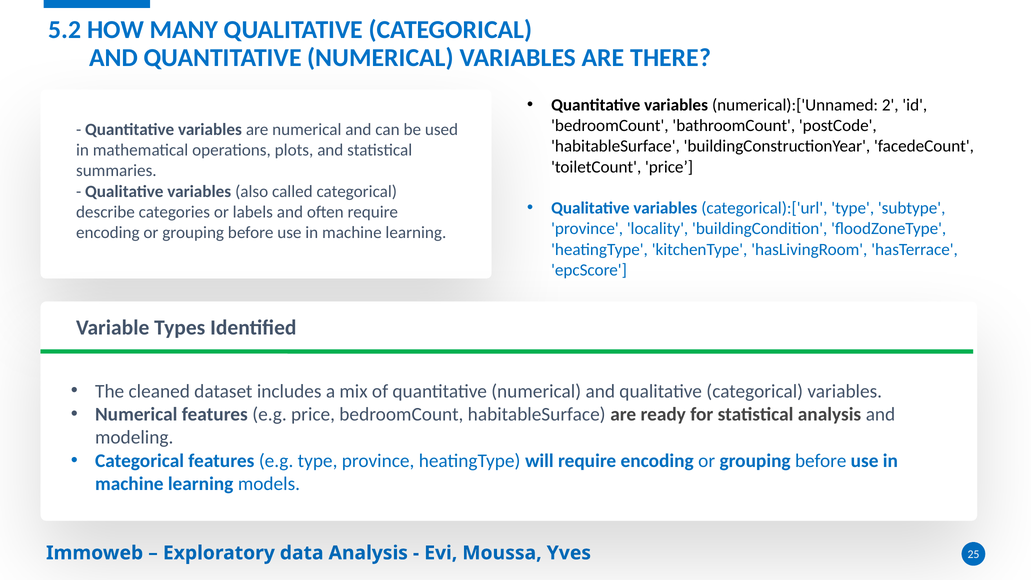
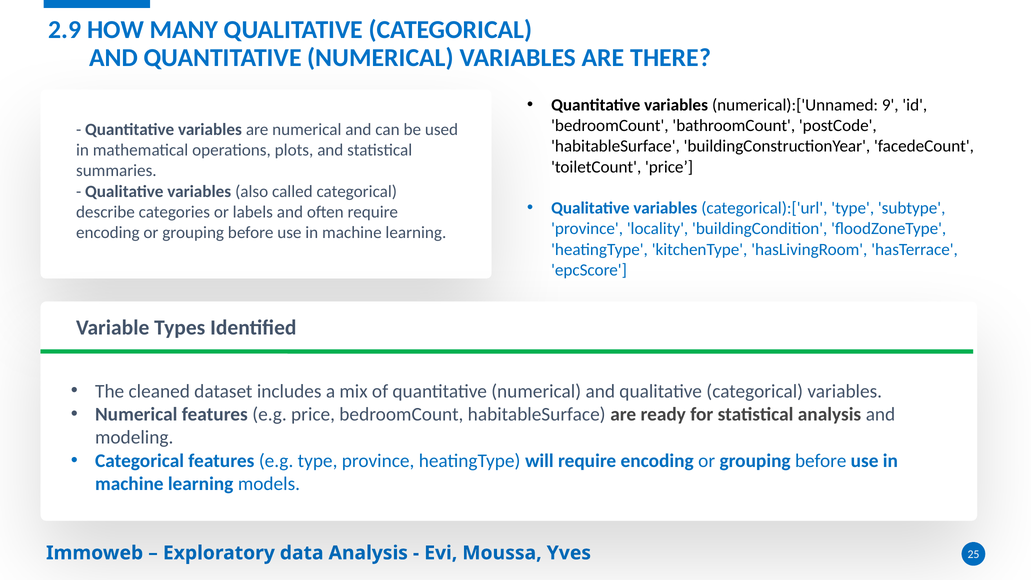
5.2: 5.2 -> 2.9 (65, 30)
2: 2 -> 9 (890, 105)
